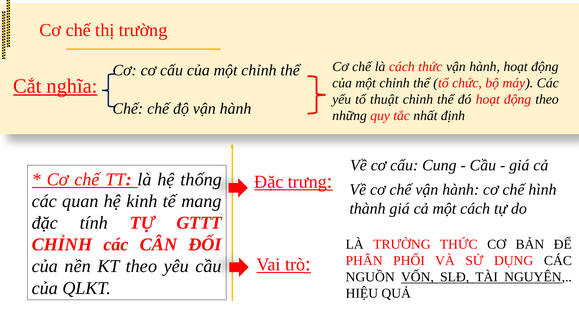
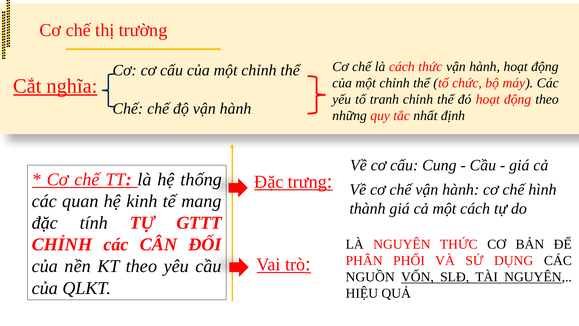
thuật: thuật -> tranh (384, 99)
LÀ TRƯỜNG: TRƯỜNG -> NGUYÊN (402, 244)
